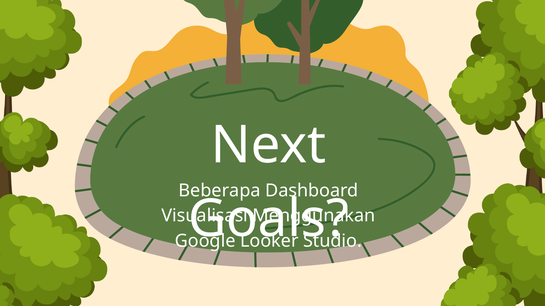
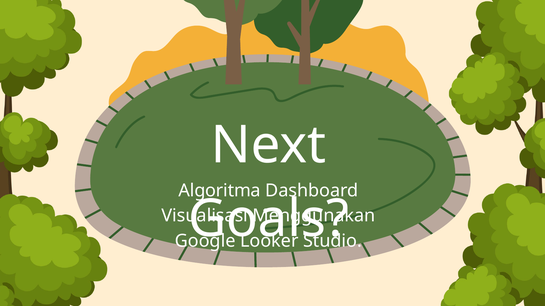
Beberapa: Beberapa -> Algoritma (220, 191)
